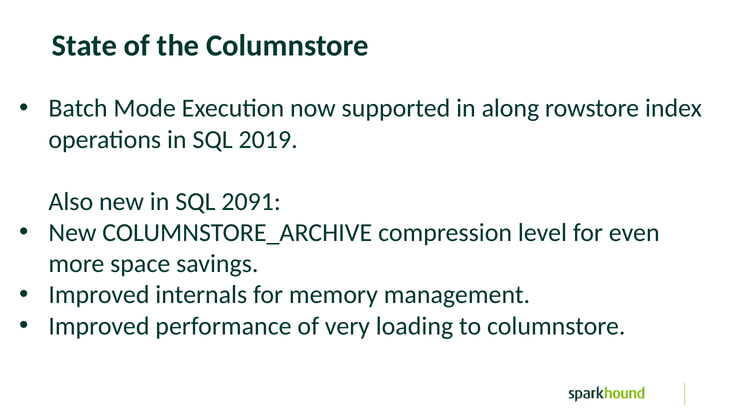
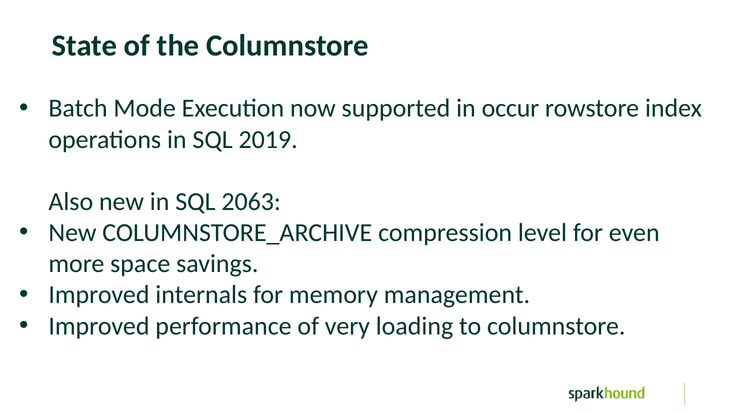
along: along -> occur (510, 108)
2091: 2091 -> 2063 (251, 202)
